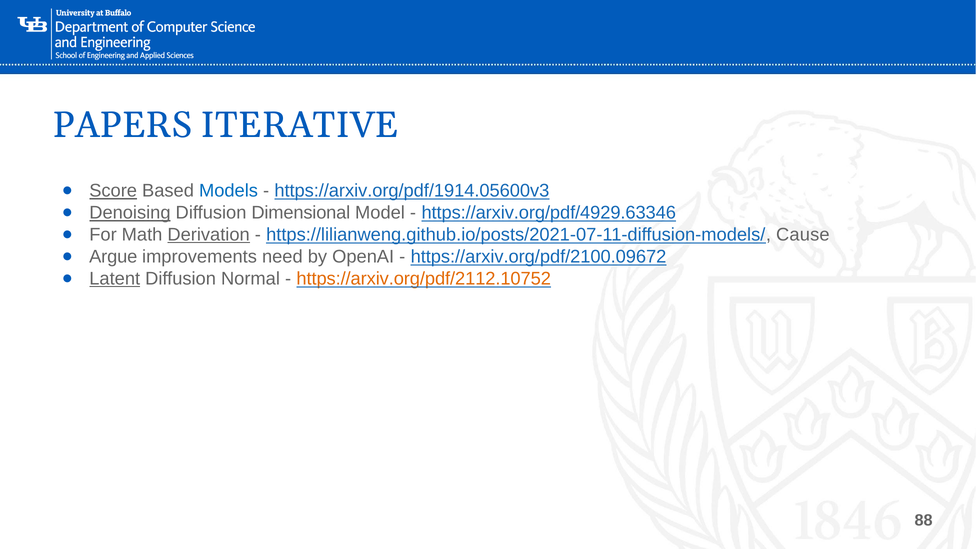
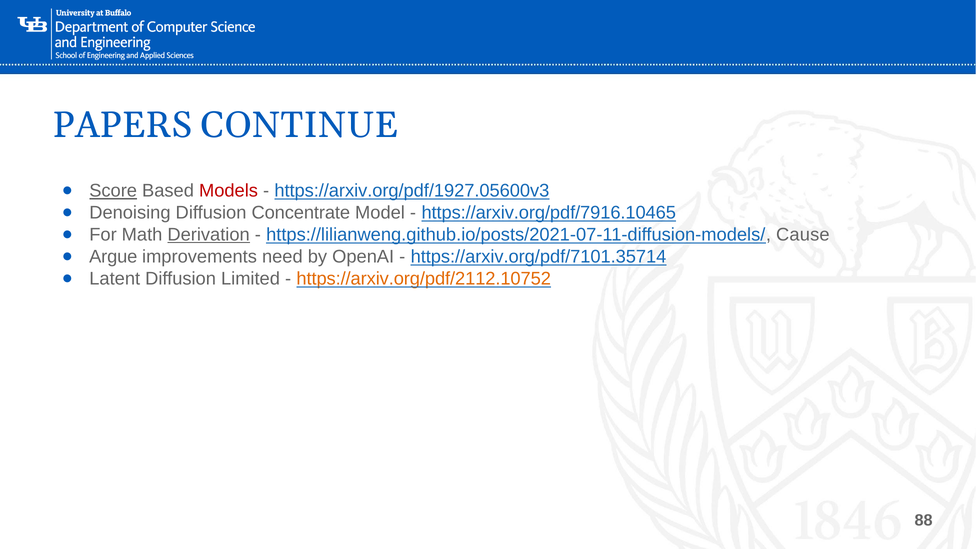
ITERATIVE: ITERATIVE -> CONTINUE (300, 125)
Models colour: blue -> red (229, 191)
https://arxiv.org/pdf/1914.05600v3: https://arxiv.org/pdf/1914.05600v3 -> https://arxiv.org/pdf/1927.05600v3 (412, 191)
Denoising underline: present -> none (130, 213)
Dimensional: Dimensional -> Concentrate (301, 213)
https://arxiv.org/pdf/4929.63346: https://arxiv.org/pdf/4929.63346 -> https://arxiv.org/pdf/7916.10465 (549, 213)
https://arxiv.org/pdf/2100.09672: https://arxiv.org/pdf/2100.09672 -> https://arxiv.org/pdf/7101.35714 (539, 257)
Latent underline: present -> none (115, 279)
Normal: Normal -> Limited (250, 279)
